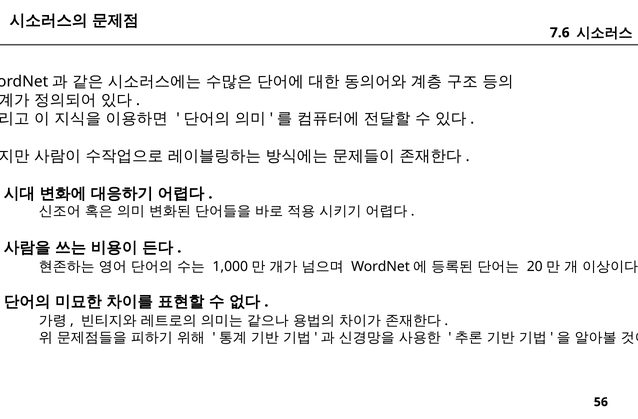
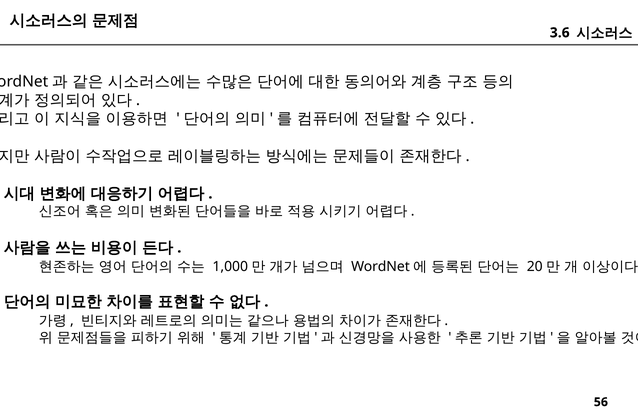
7.6: 7.6 -> 3.6 (560, 33)
